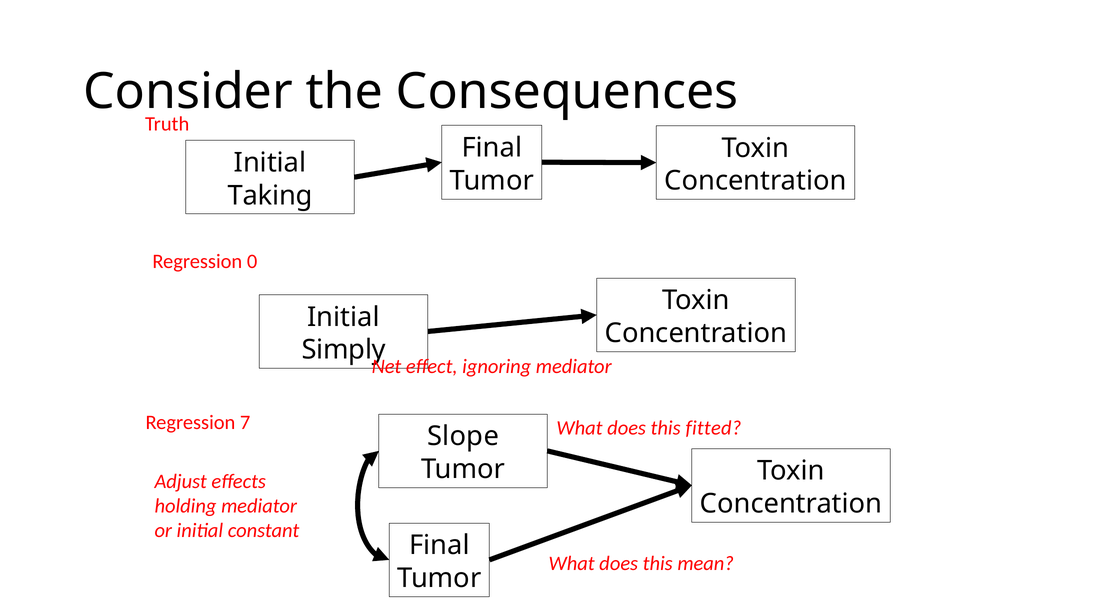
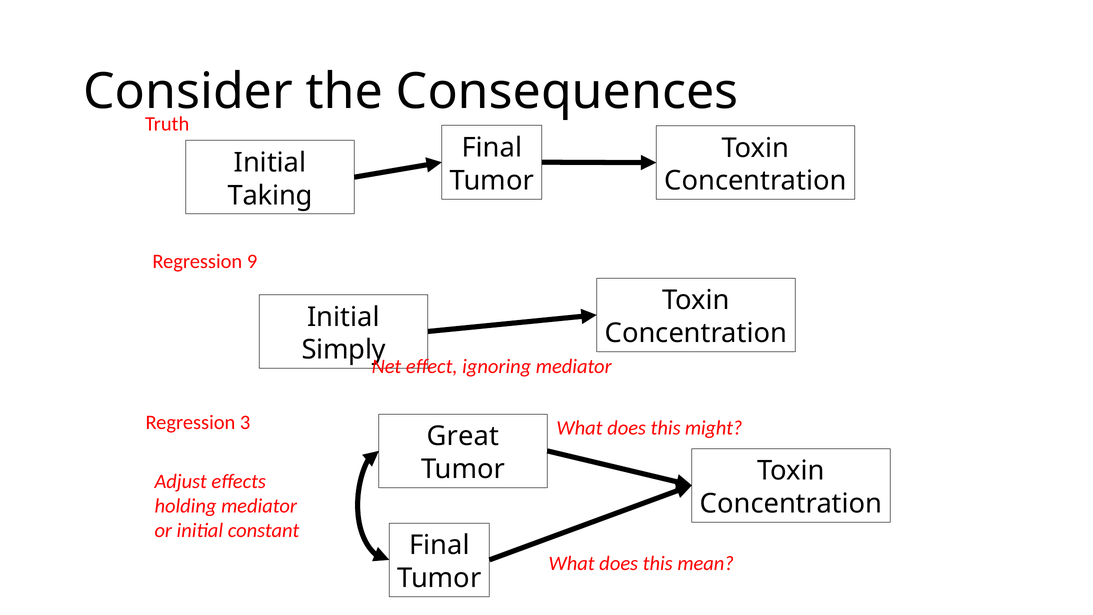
0: 0 -> 9 (252, 261)
7: 7 -> 3 (245, 422)
fitted: fitted -> might (714, 428)
Slope: Slope -> Great (463, 436)
